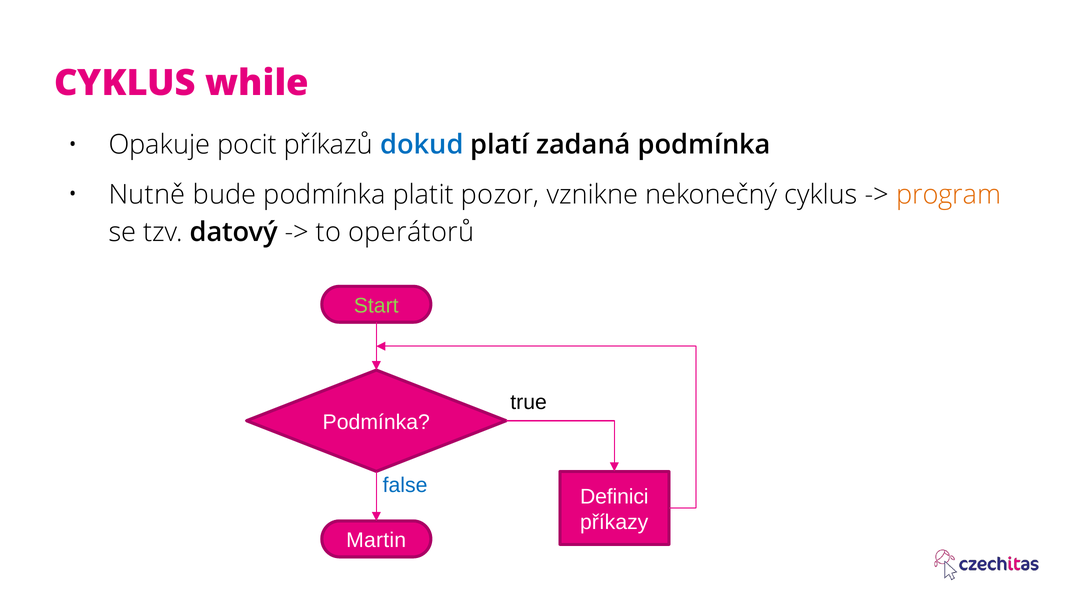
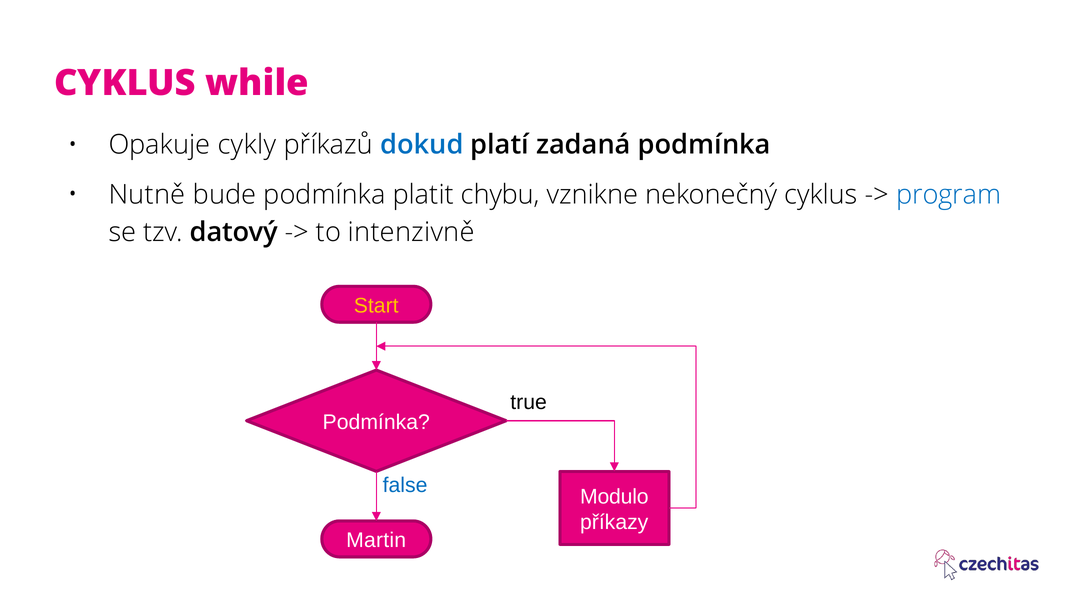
pocit: pocit -> cykly (247, 145)
pozor: pozor -> chybu (500, 195)
program colour: orange -> blue (949, 195)
operátorů: operátorů -> intenzivně (411, 232)
Start colour: light green -> yellow (376, 306)
Definici: Definici -> Modulo (614, 497)
